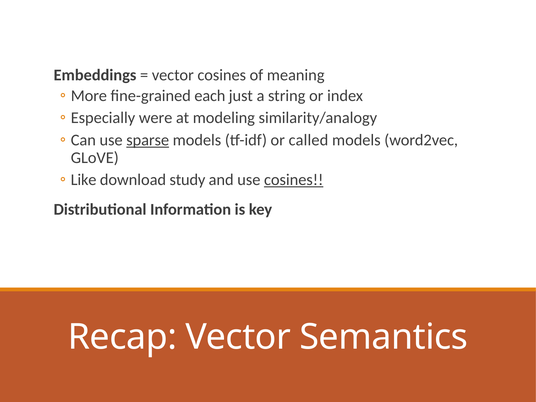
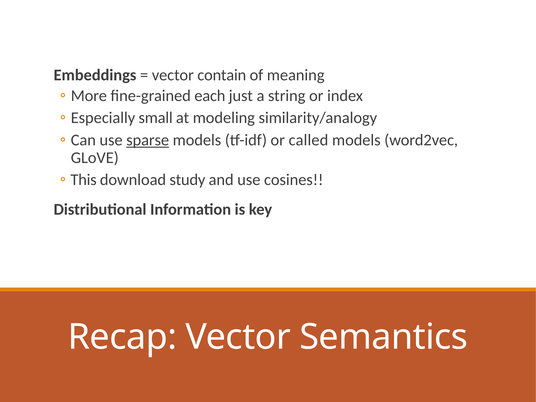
vector cosines: cosines -> contain (222, 75)
were: were -> small (156, 118)
Like: Like -> This (84, 180)
cosines underline: present -> none (294, 180)
